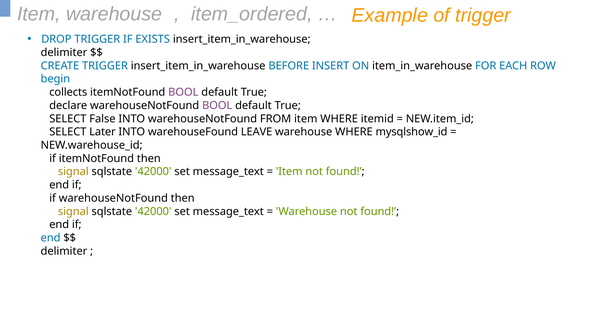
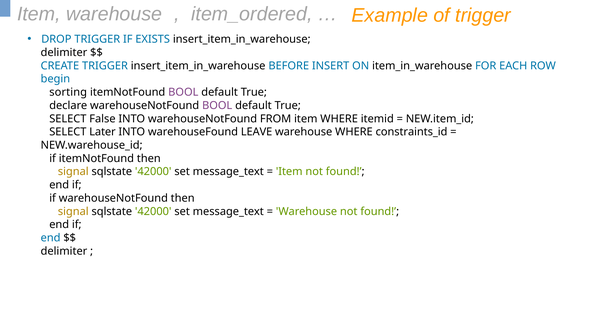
collects: collects -> sorting (68, 92)
mysqlshow_id: mysqlshow_id -> constraints_id (412, 132)
